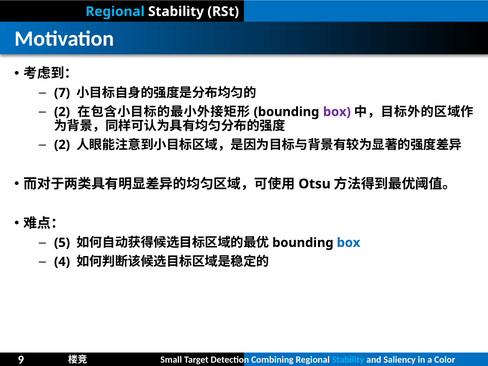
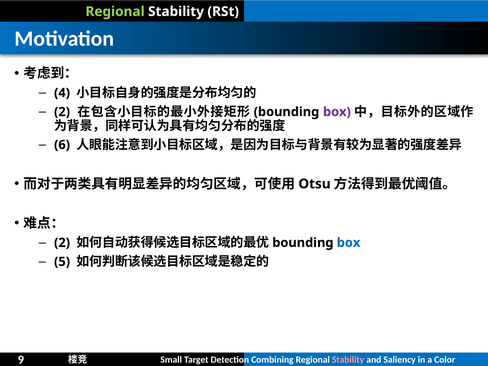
Regional colour: light blue -> light green (115, 12)
7: 7 -> 4 (62, 93)
2: 2 -> 6 (62, 145)
5: 5 -> 2 (62, 243)
4: 4 -> 5 (62, 262)
Stability colour: light blue -> pink (348, 360)
